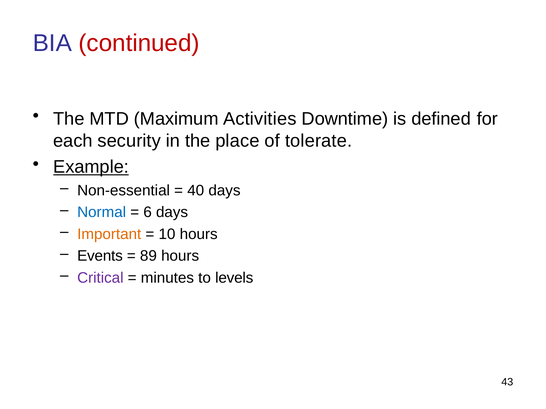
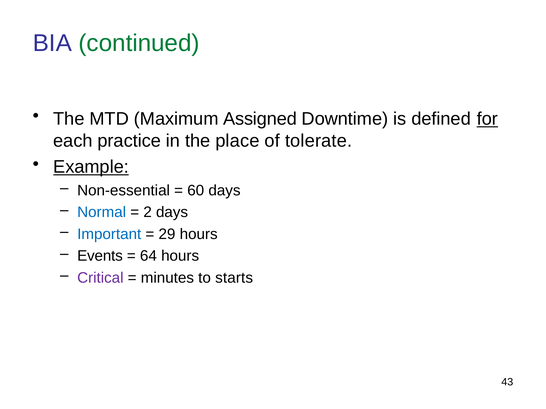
continued colour: red -> green (139, 43)
Activities: Activities -> Assigned (260, 119)
for underline: none -> present (487, 119)
security: security -> practice (129, 141)
40: 40 -> 60 (196, 191)
6: 6 -> 2 (148, 213)
Important colour: orange -> blue (109, 234)
10: 10 -> 29 (167, 234)
89: 89 -> 64 (148, 256)
levels: levels -> starts (234, 278)
